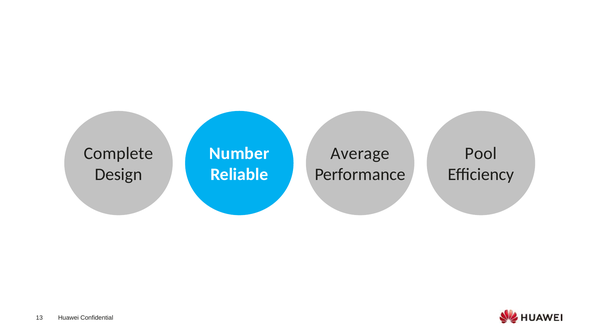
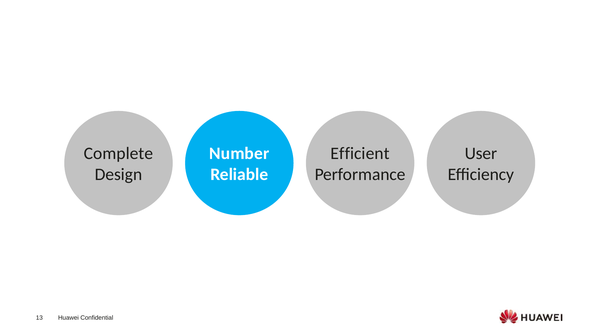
Average: Average -> Efficient (360, 154)
Pool: Pool -> User (481, 154)
